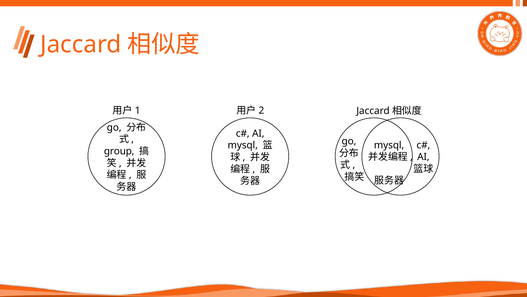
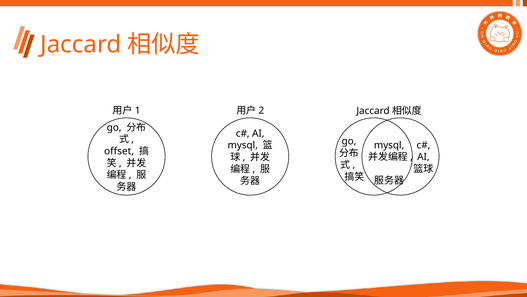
group: group -> offset (119, 151)
